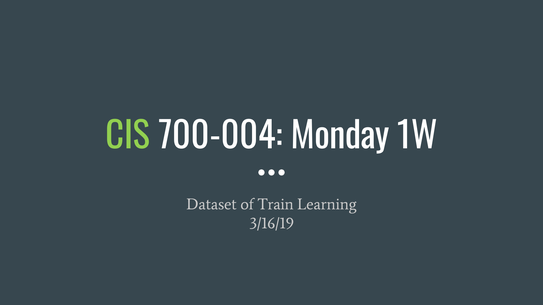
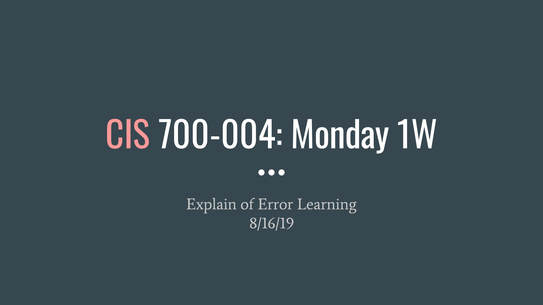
CIS colour: light green -> pink (128, 137)
Dataset: Dataset -> Explain (211, 205)
Train: Train -> Error (276, 205)
3/16/19: 3/16/19 -> 8/16/19 (272, 224)
